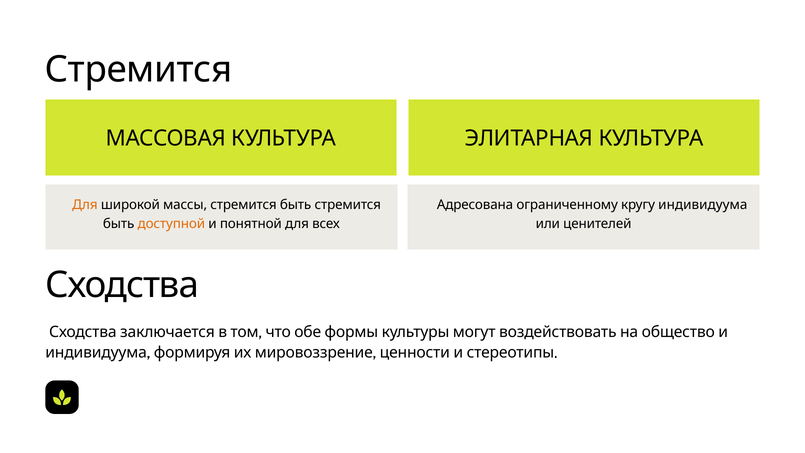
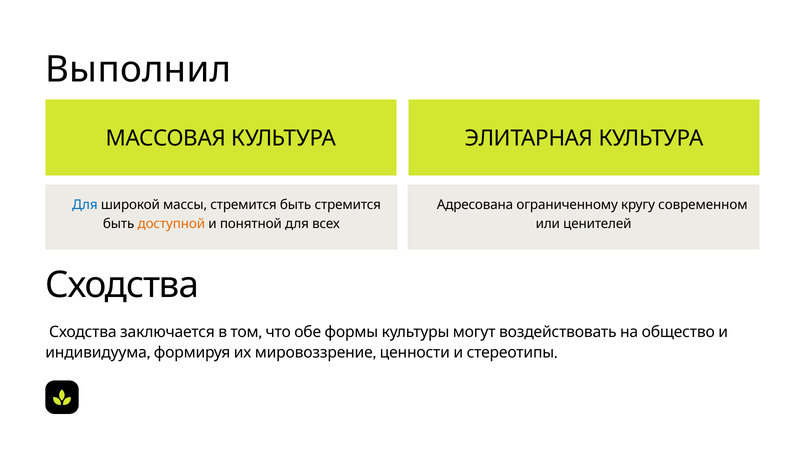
Стремится: Стремится -> Выполнил (138, 69)
Для colour: orange -> blue (85, 205)
кругу индивидуума: индивидуума -> современном (703, 205)
